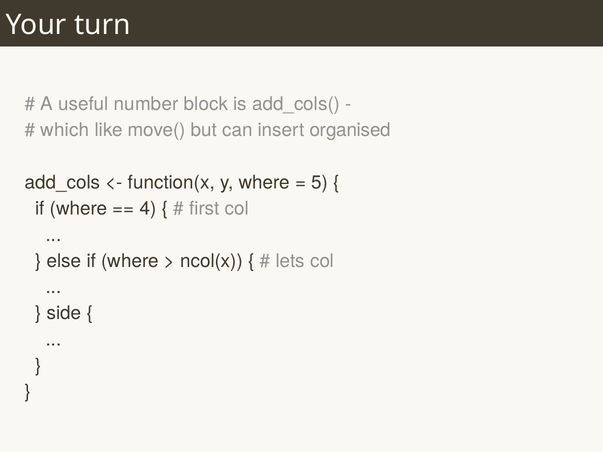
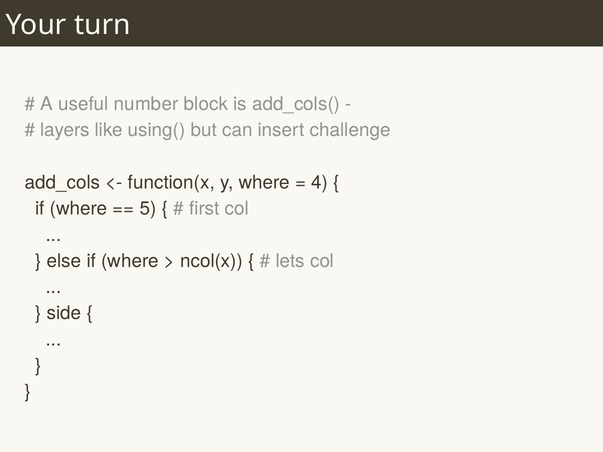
which: which -> layers (65, 130)
move(: move( -> using( (157, 130)
organised: organised -> challenge (350, 130)
5: 5 -> 4 (320, 183)
4: 4 -> 5 (148, 209)
